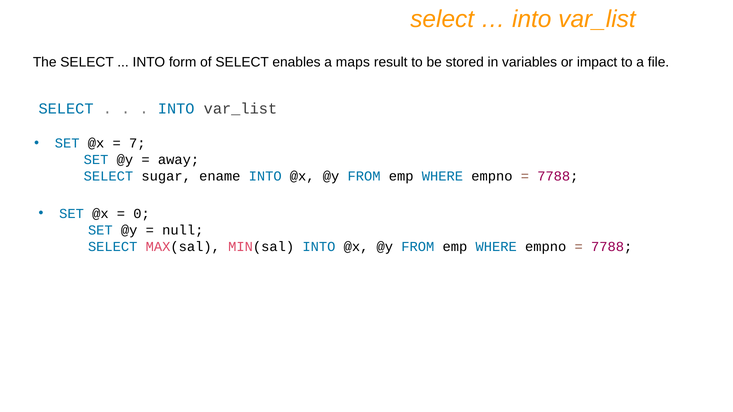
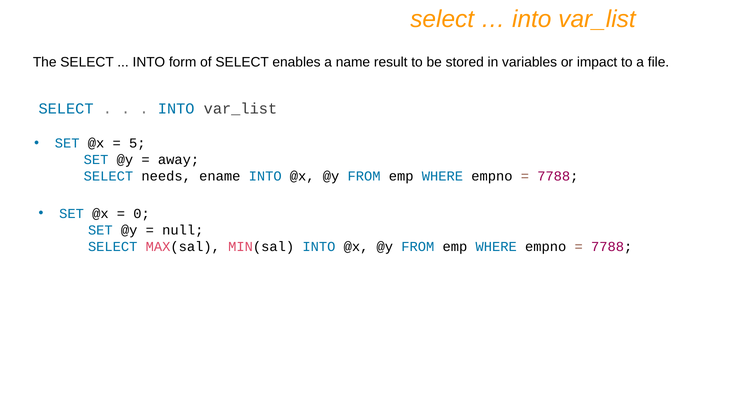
maps: maps -> name (353, 62)
7: 7 -> 5 (137, 144)
sugar: sugar -> needs (166, 177)
